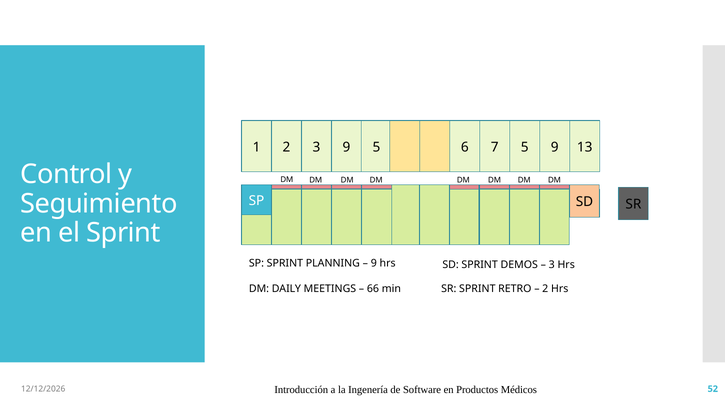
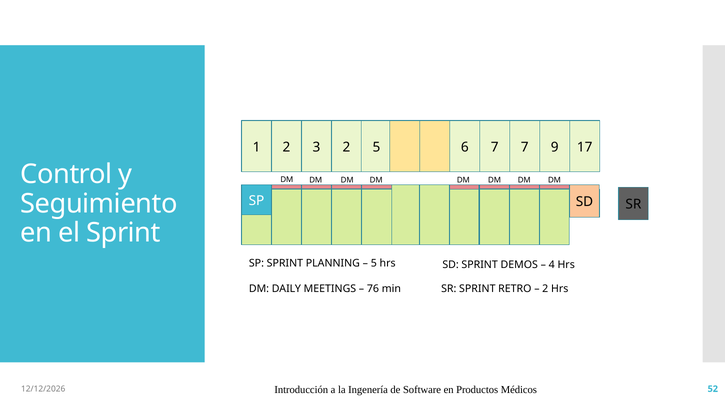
3 9: 9 -> 2 (346, 147)
7 5: 5 -> 7 (525, 147)
13: 13 -> 17 (585, 147)
9: 9 -> 5 (374, 263)
3: 3 -> 4 (552, 264)
66: 66 -> 76 (373, 289)
